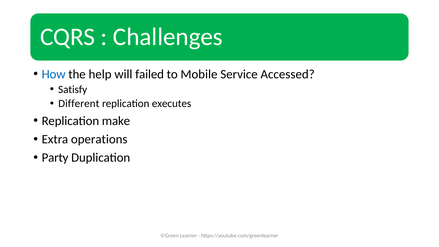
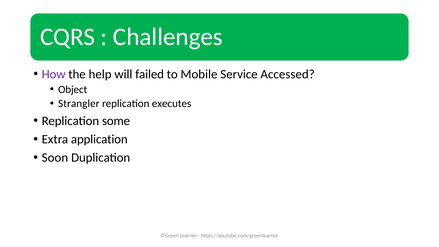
How colour: blue -> purple (54, 74)
Satisfy: Satisfy -> Object (73, 89)
Different: Different -> Strangler (79, 103)
make: make -> some (116, 121)
operations: operations -> application (99, 139)
Party: Party -> Soon (55, 158)
